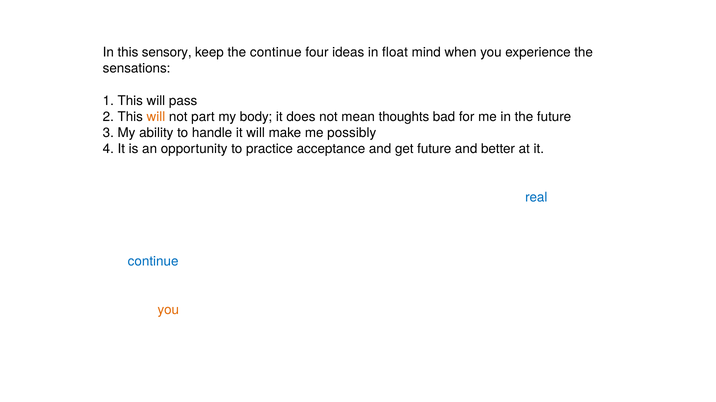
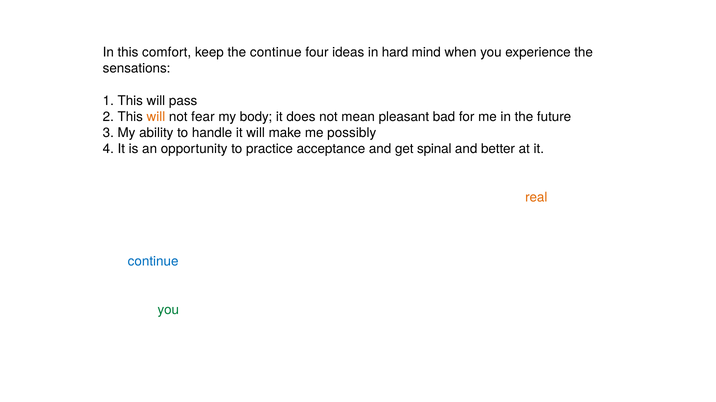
sensory: sensory -> comfort (167, 53)
float: float -> hard (395, 53)
not part: part -> fear (203, 117)
thoughts: thoughts -> pleasant (404, 117)
get future: future -> spinal (434, 149)
real colour: blue -> orange (536, 198)
you colour: orange -> green (168, 310)
